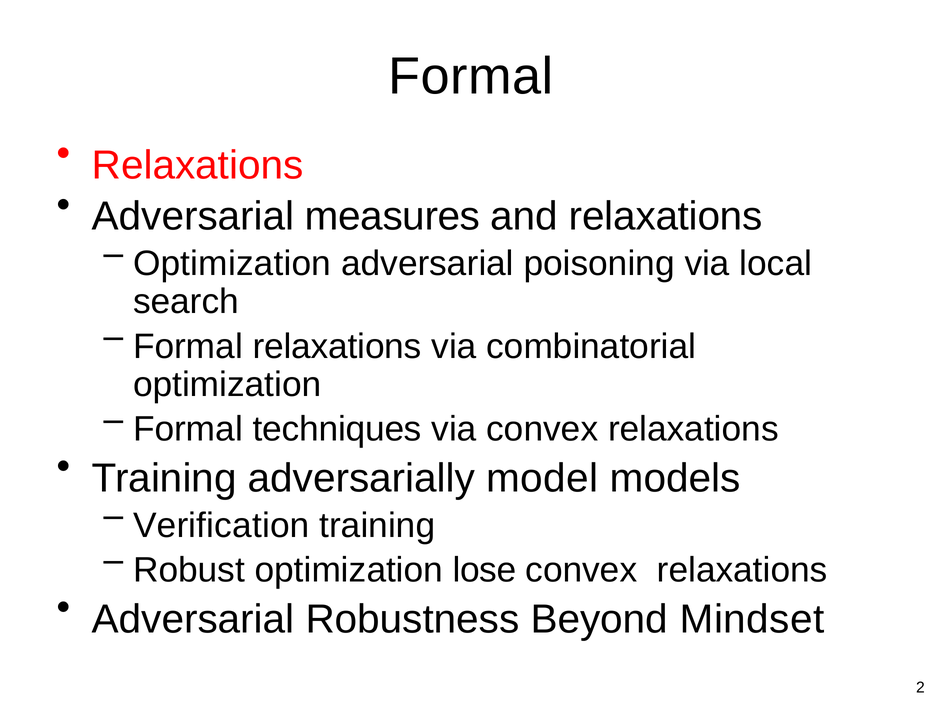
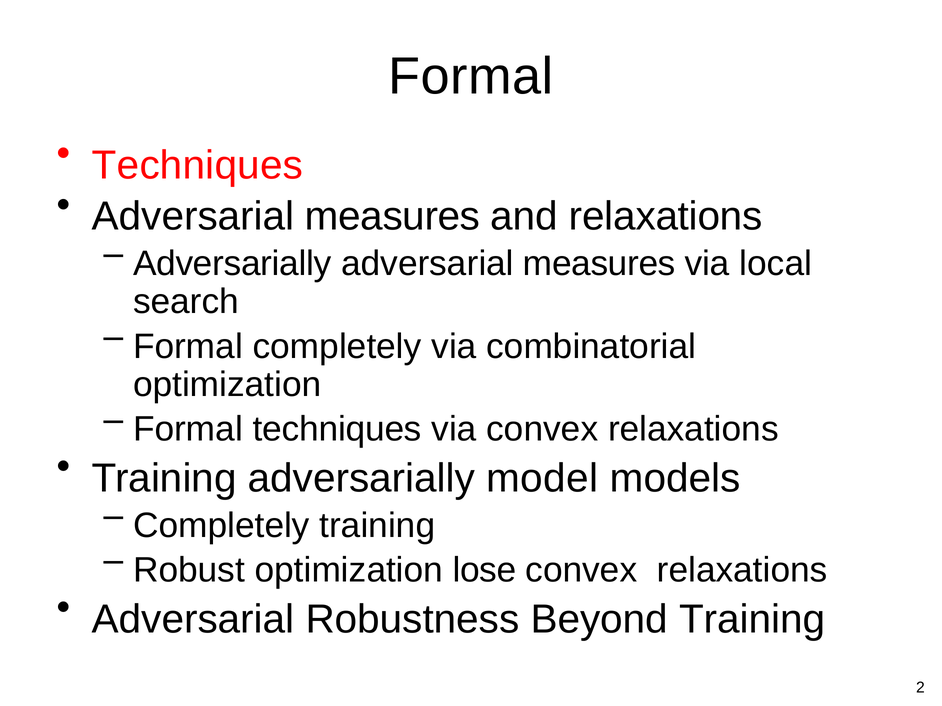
Relaxations: Relaxations -> Techniques (198, 165)
Optimization: Optimization -> Adversarially (232, 264)
poisoning: poisoning -> measures (599, 264)
Formal relaxations: relaxations -> completely (337, 347)
Verification: Verification -> Completely (221, 526)
Beyond Mindset: Mindset -> Training (752, 620)
